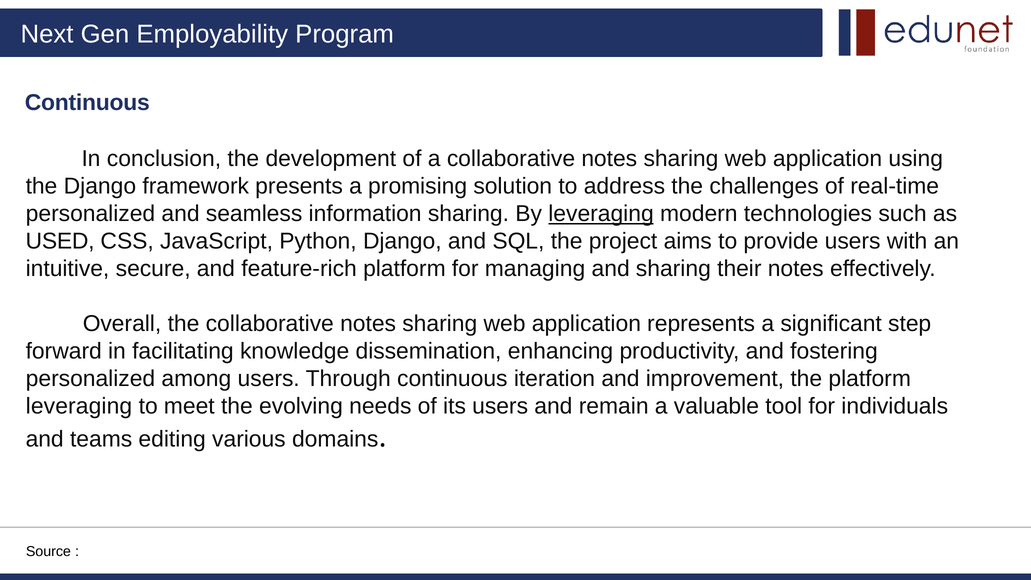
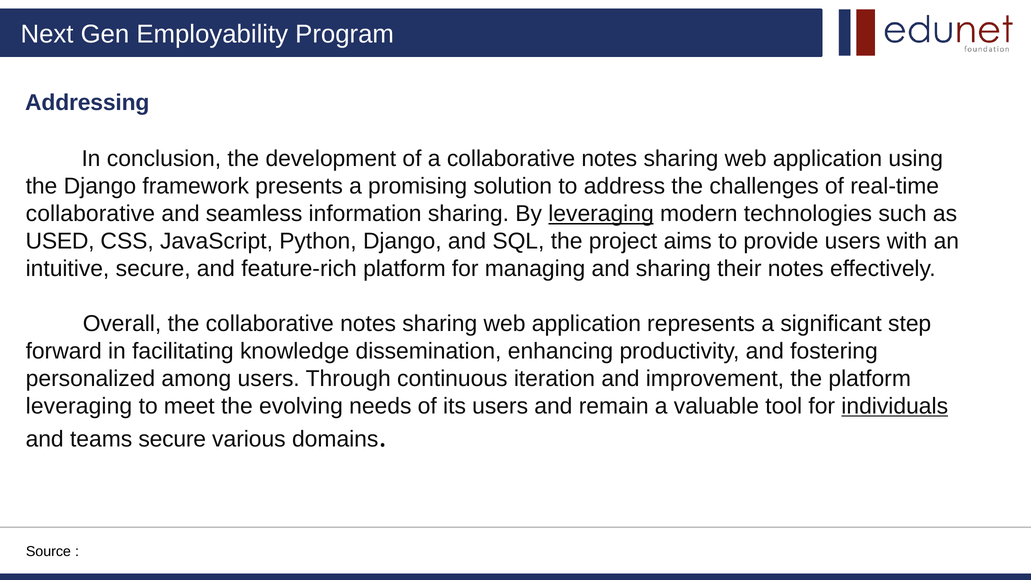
Continuous: Continuous -> Addressing (87, 103)
personalized: personalized -> collaborative (90, 214)
individuals underline: none -> present (895, 406)
teams editing: editing -> secure (172, 439)
